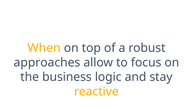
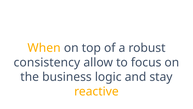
approaches: approaches -> consistency (47, 62)
